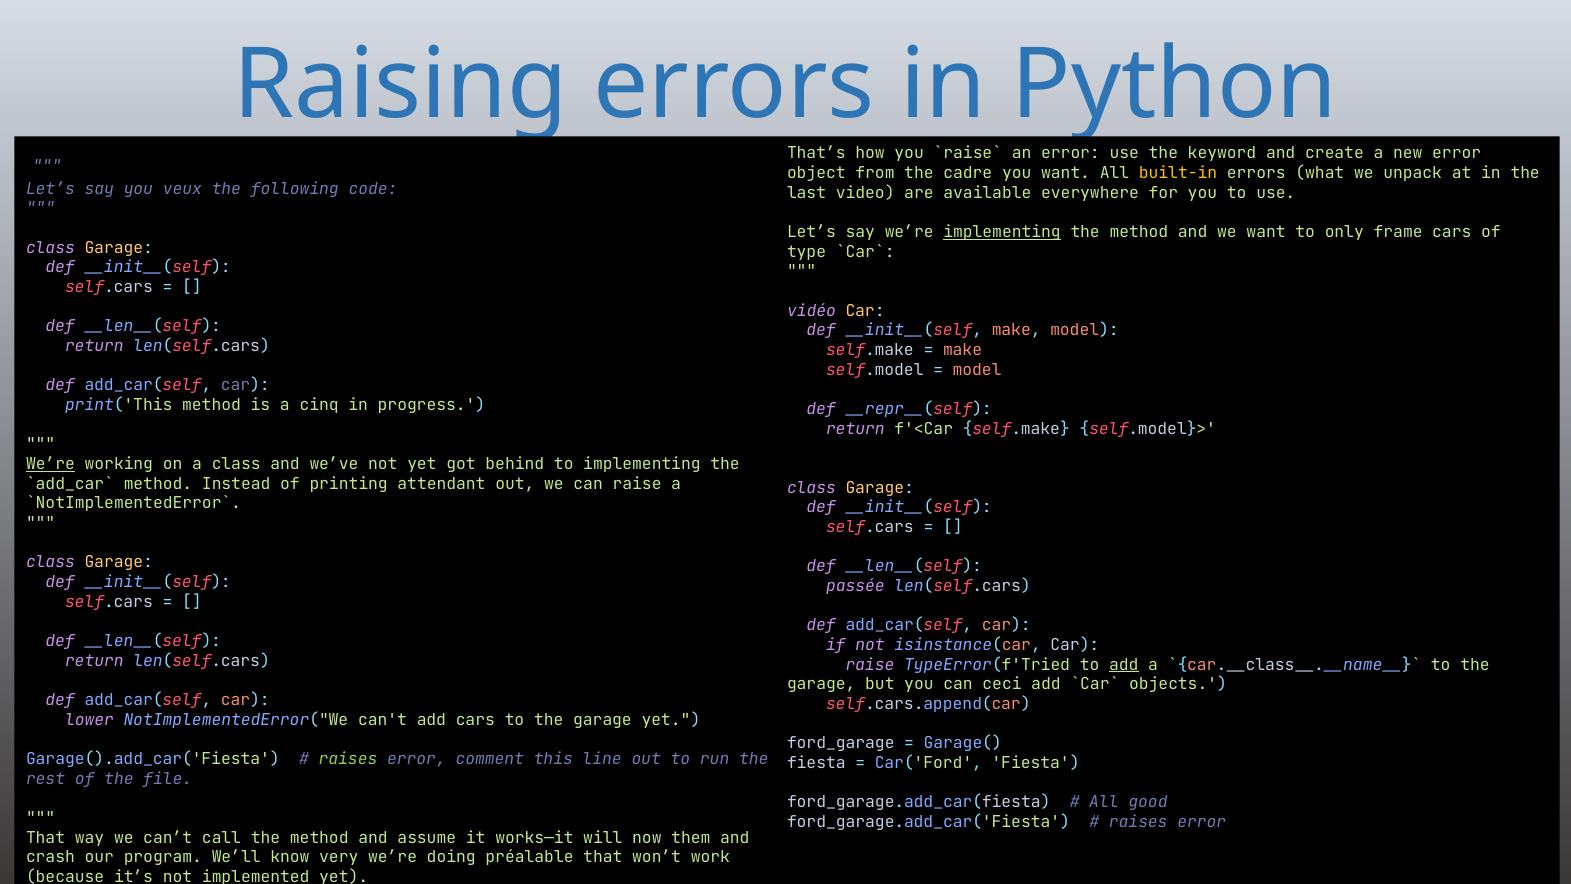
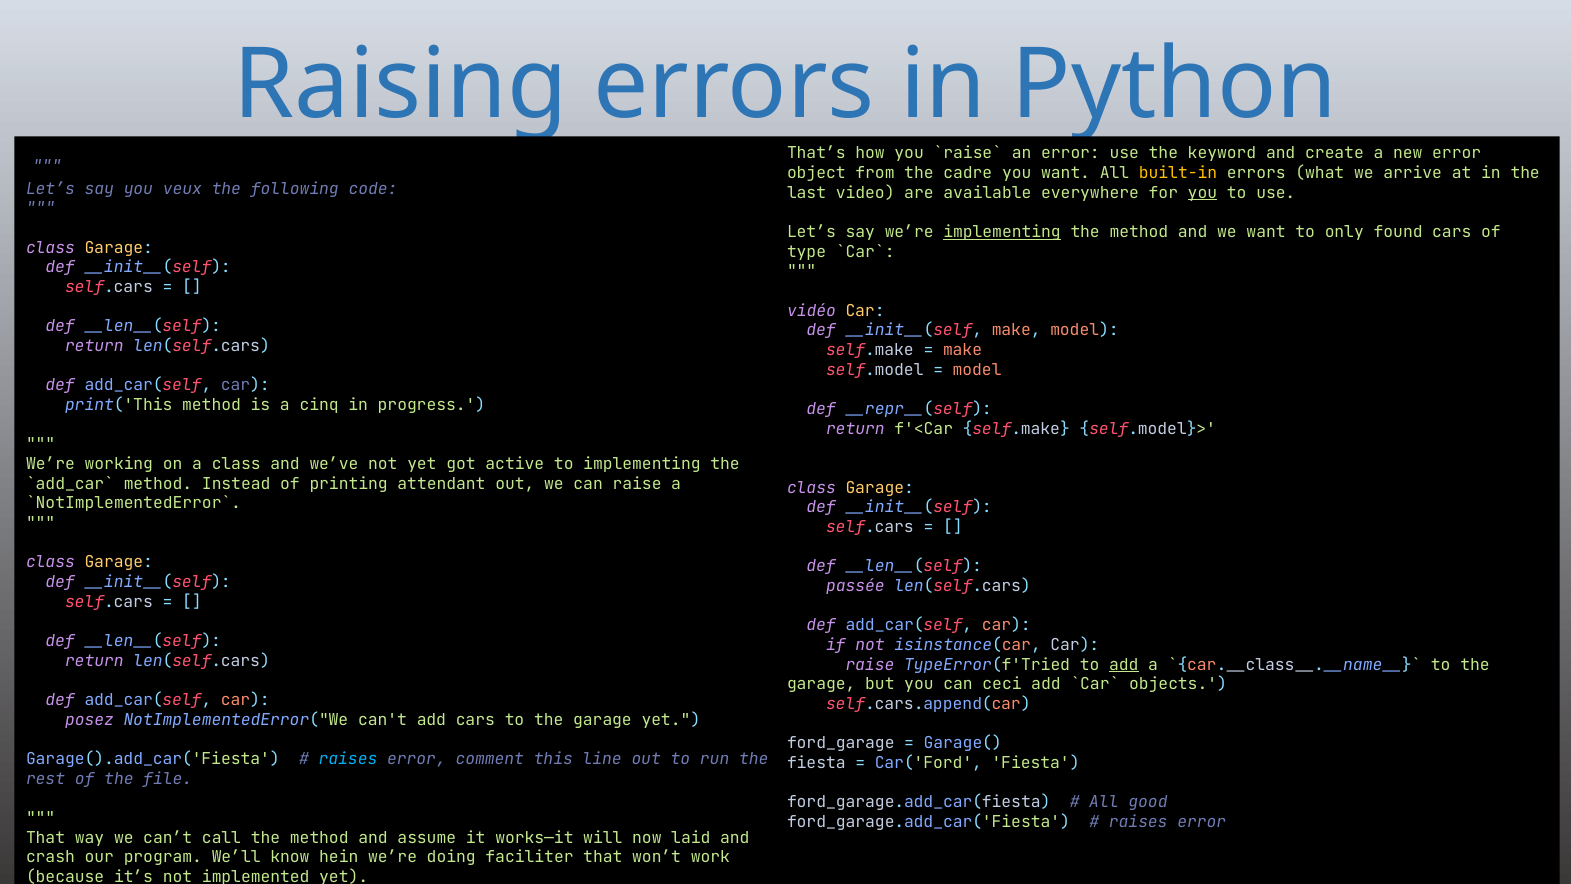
unpack: unpack -> arrive (1413, 173)
you underline: none -> present (1202, 193)
frame: frame -> found (1398, 232)
We’re underline: present -> none (50, 464)
behind: behind -> active (515, 464)
lower: lower -> posez (90, 720)
raises colour: light green -> light blue (348, 759)
them: them -> laid (691, 838)
very: very -> hein (339, 857)
préalable: préalable -> faciliter (530, 857)
